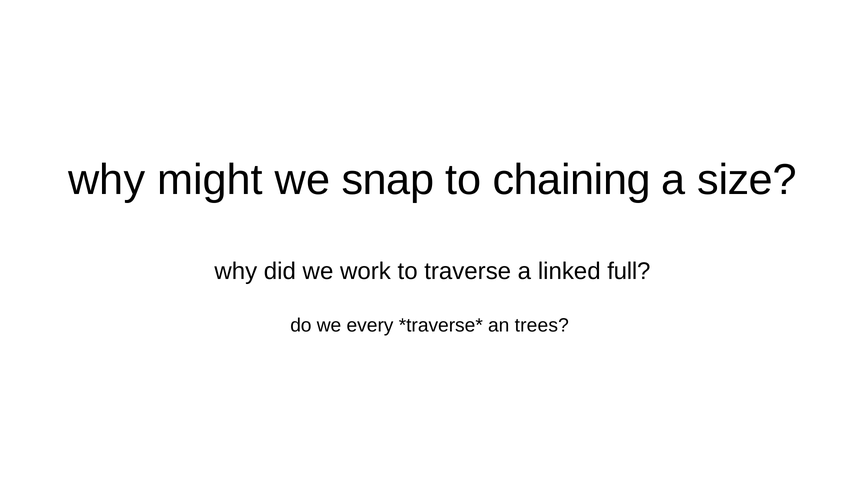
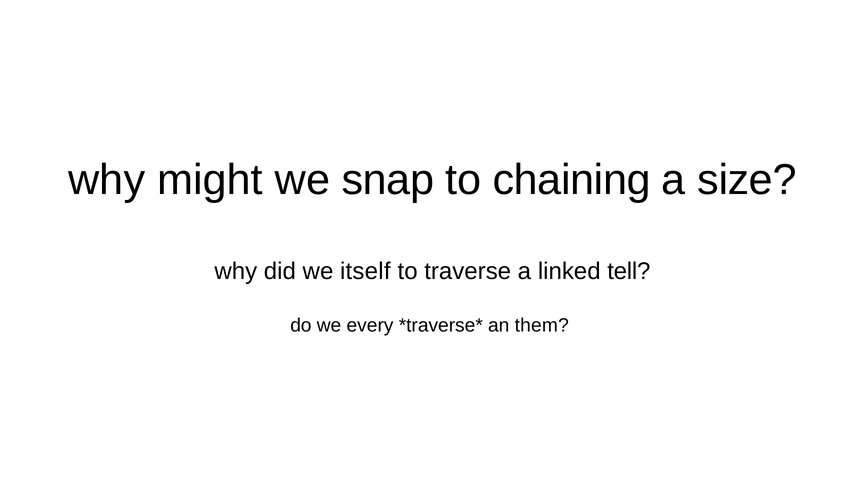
work: work -> itself (365, 271)
full: full -> tell (629, 271)
trees: trees -> them (542, 325)
